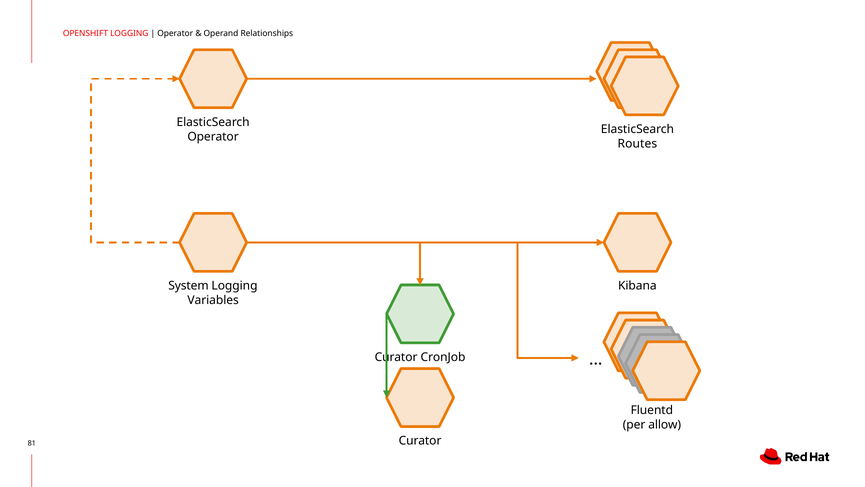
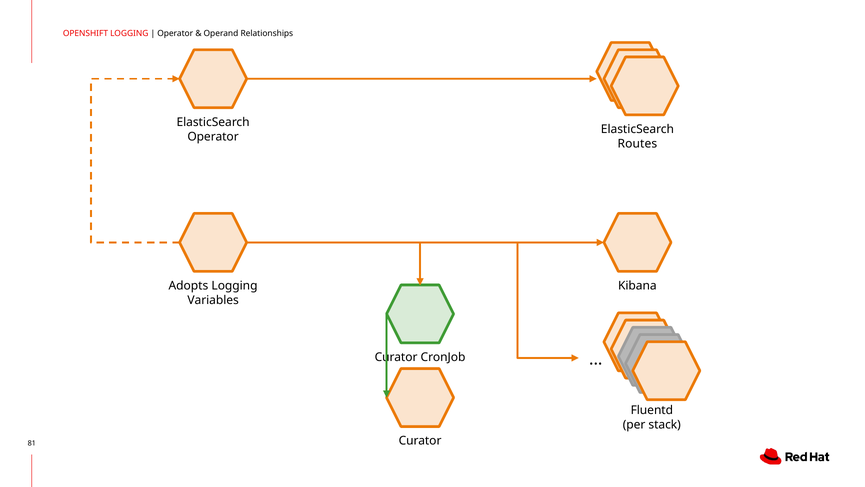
System: System -> Adopts (188, 286)
allow: allow -> stack (665, 424)
